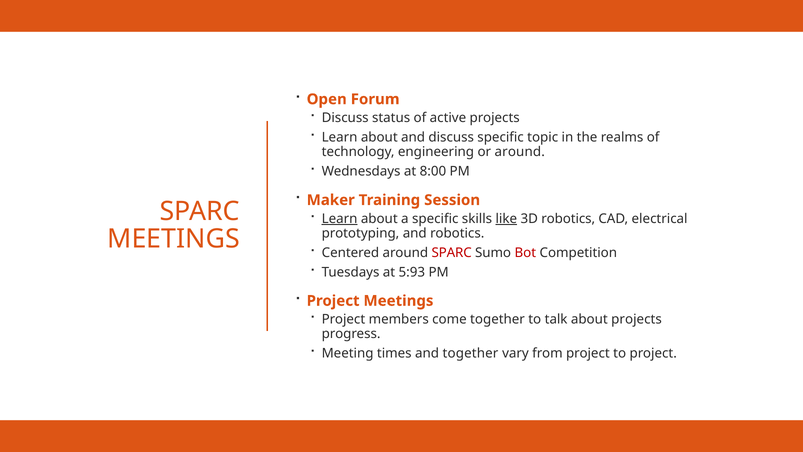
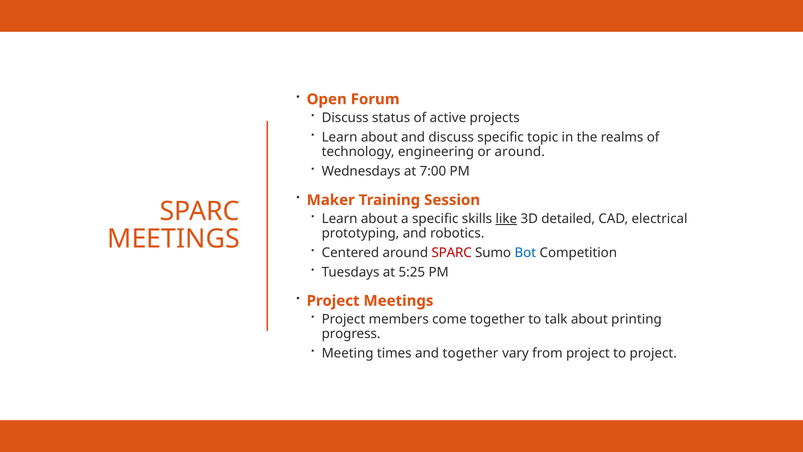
8:00: 8:00 -> 7:00 (433, 171)
Learn underline: present -> none (340, 219)
3D robotics: robotics -> detailed (568, 219)
Bot colour: red -> blue (525, 252)
5:93: 5:93 -> 5:25 (412, 272)
about projects: projects -> printing (637, 319)
